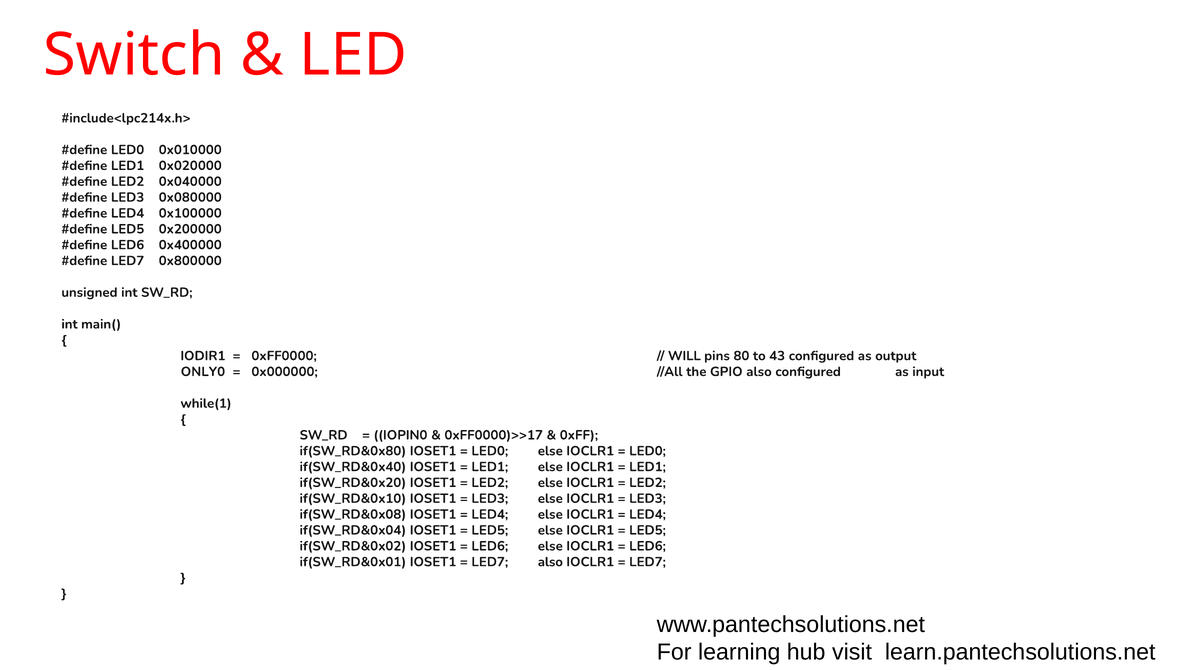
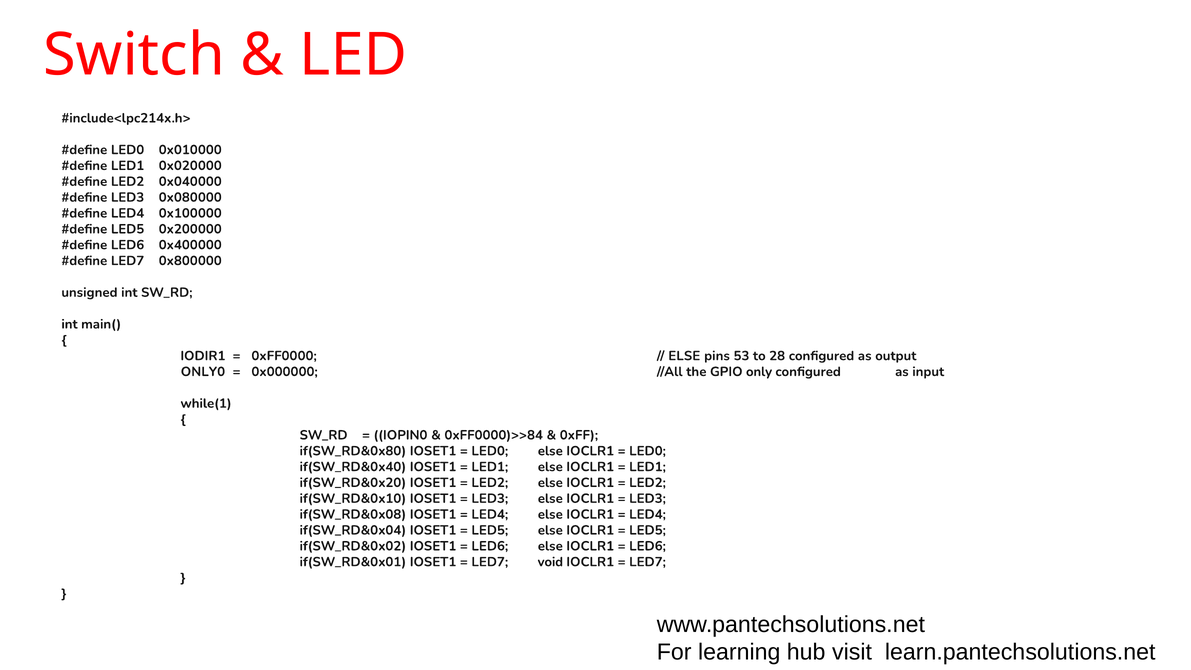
WILL: WILL -> ELSE (684, 356)
80: 80 -> 53 (741, 356)
43: 43 -> 28 (777, 356)
GPIO also: also -> only (759, 372)
0xFF0000)>>17: 0xFF0000)>>17 -> 0xFF0000)>>84 (494, 435)
LED7 also: also -> void (550, 562)
